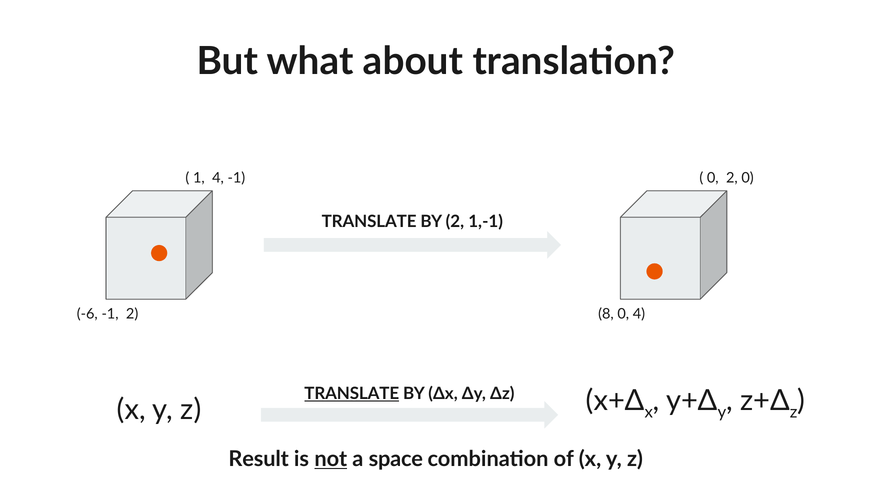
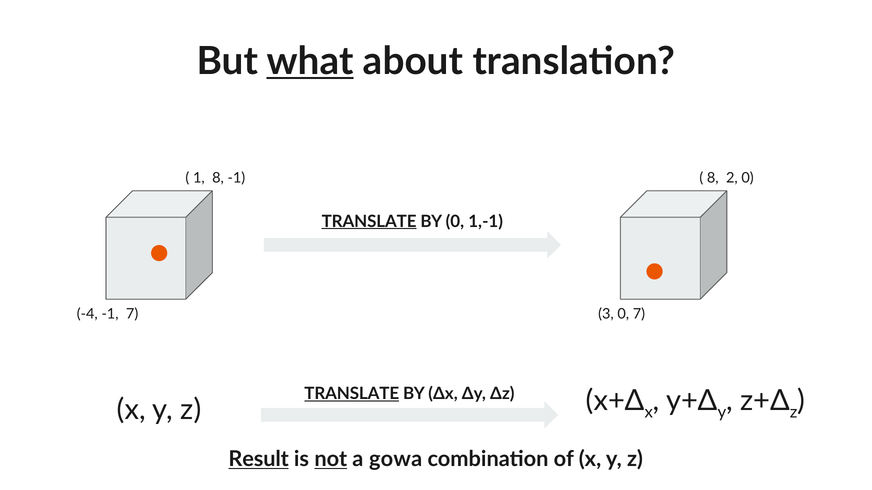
what underline: none -> present (310, 61)
1 4: 4 -> 8 (218, 178)
0: 0 -> 8 (713, 178)
TRANSLATE underline: none -> present (369, 222)
BY 2: 2 -> 0 (455, 222)
-6: -6 -> -4 (87, 314)
-1 2: 2 -> 7 (132, 314)
8: 8 -> 3 (606, 314)
0 4: 4 -> 7 (639, 314)
Result underline: none -> present (259, 460)
space: space -> gowa (396, 460)
